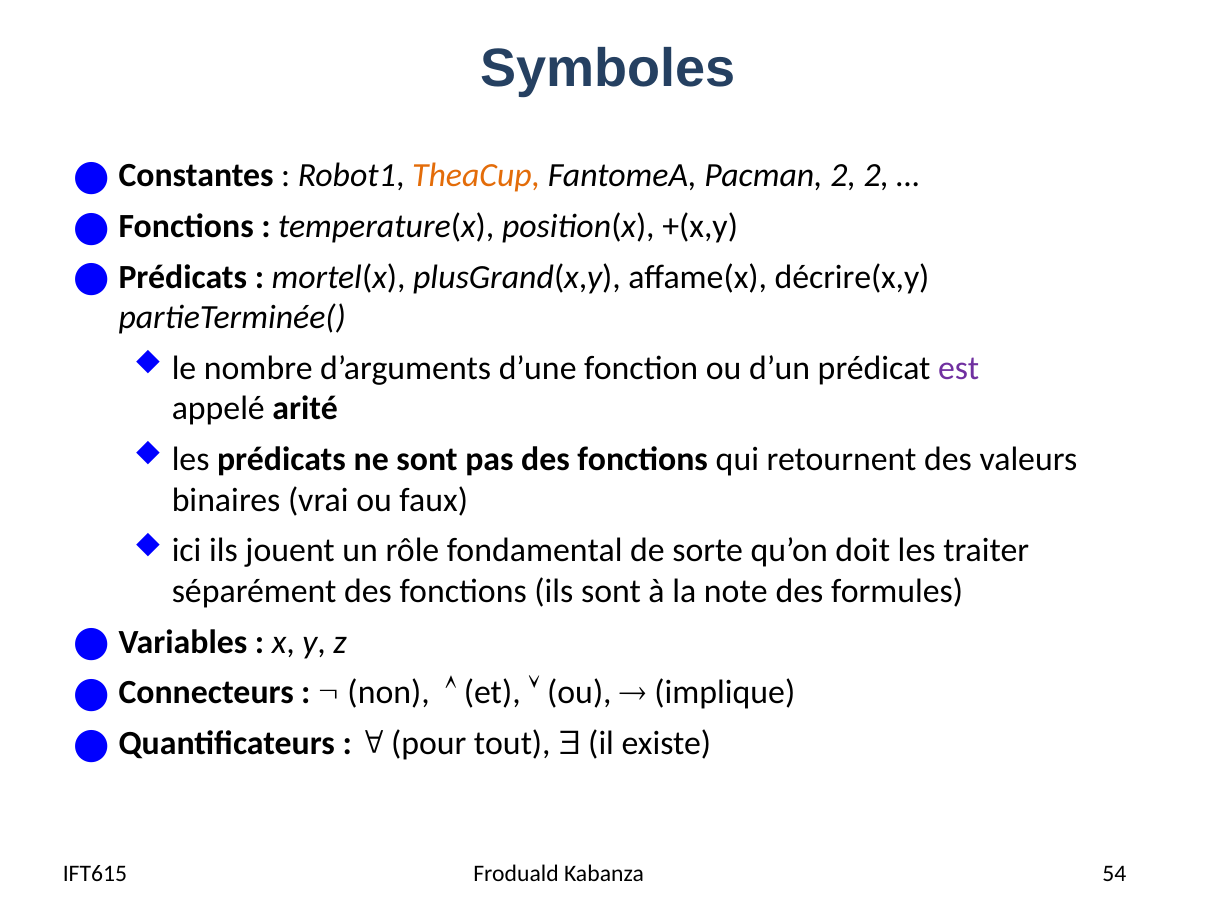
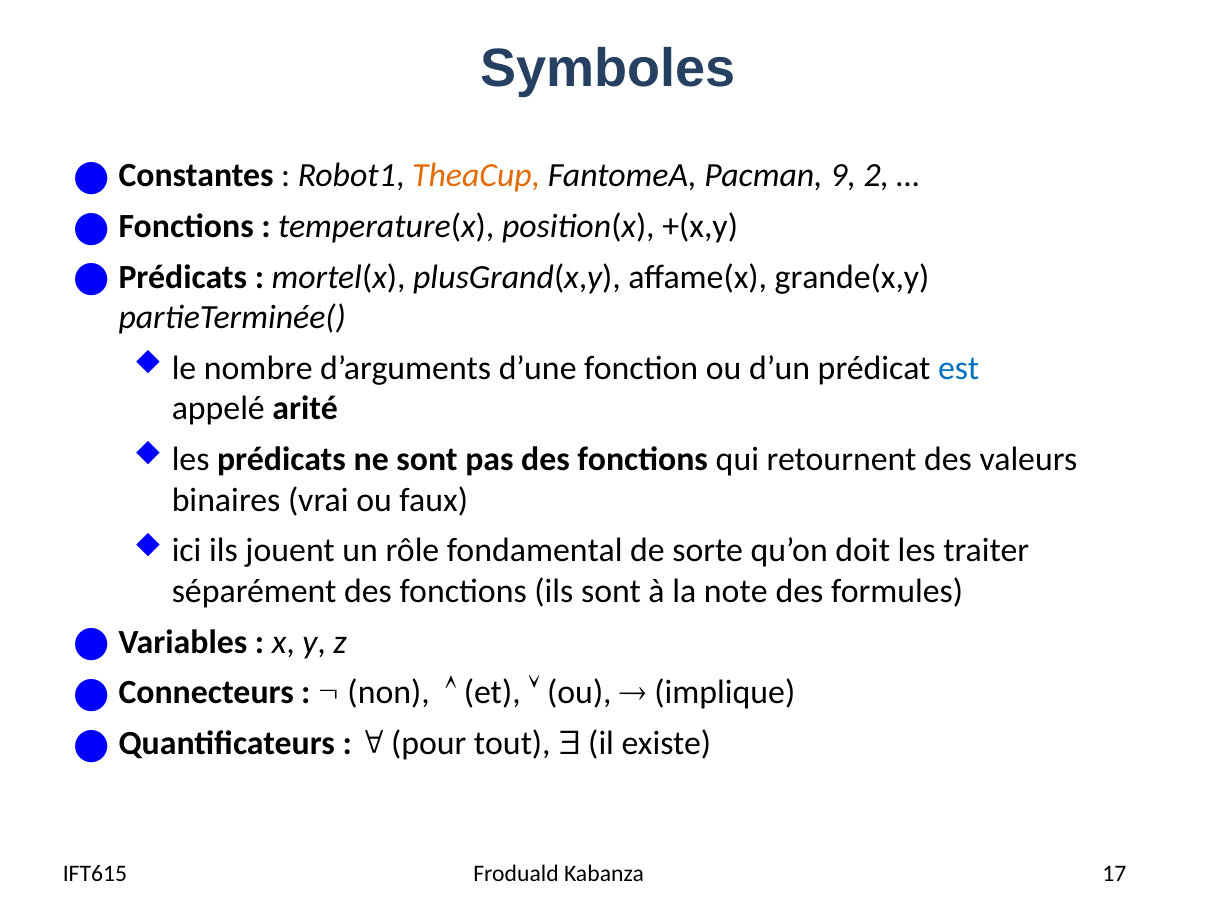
Pacman 2: 2 -> 9 (843, 176)
décrire(x,y: décrire(x,y -> grande(x,y (852, 277)
est colour: purple -> blue (959, 368)
54: 54 -> 17 (1114, 873)
